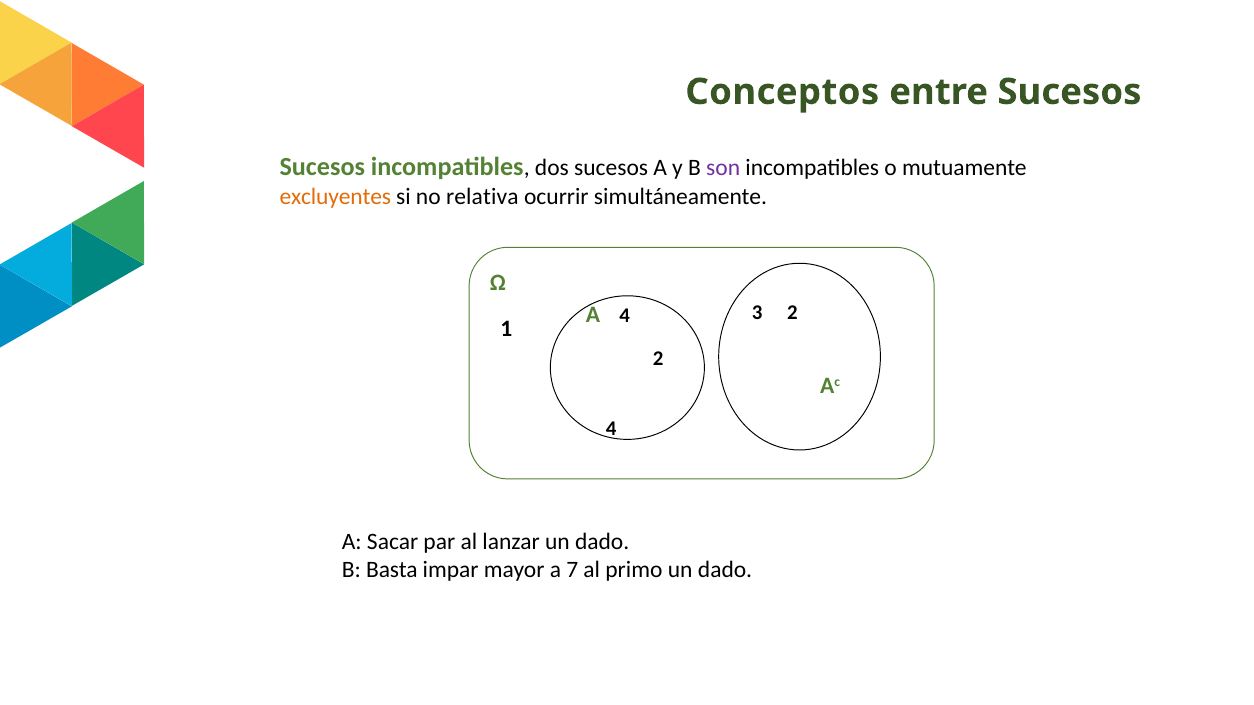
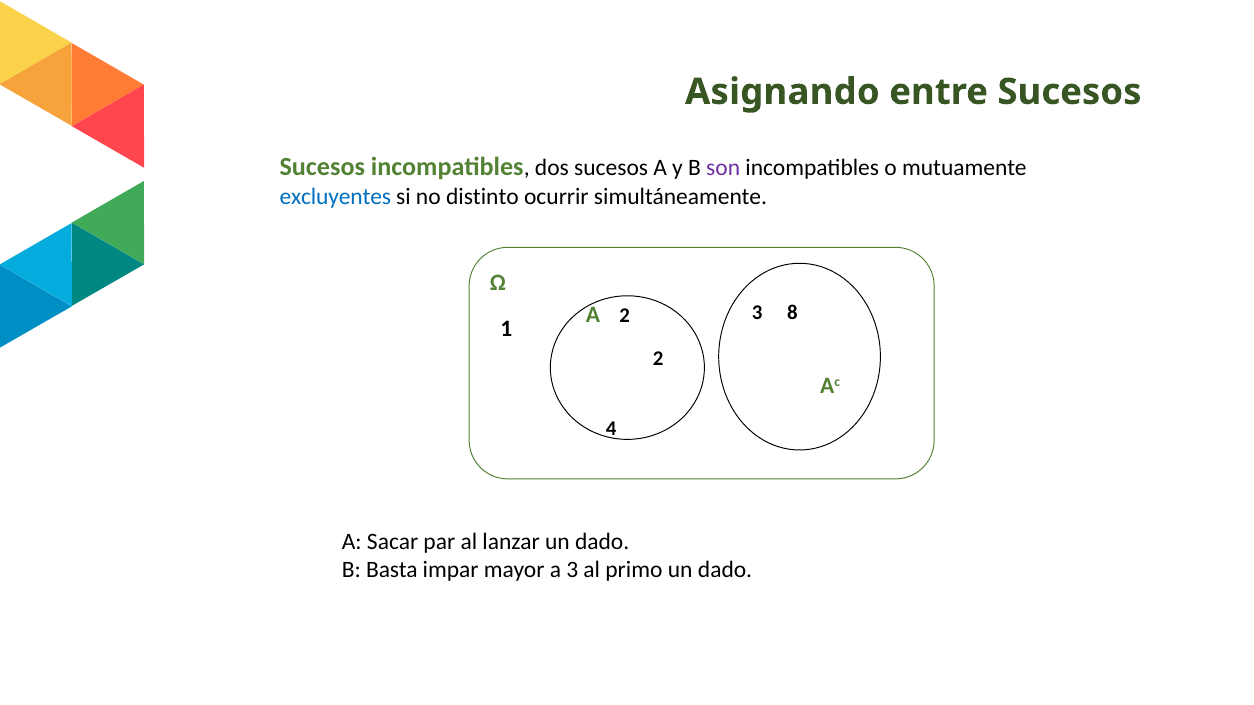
Conceptos: Conceptos -> Asignando (782, 92)
excluyentes colour: orange -> blue (335, 197)
relativa: relativa -> distinto (482, 197)
2: 2 -> 8 (792, 313)
A 4: 4 -> 2 (625, 316)
a 7: 7 -> 3 (572, 570)
